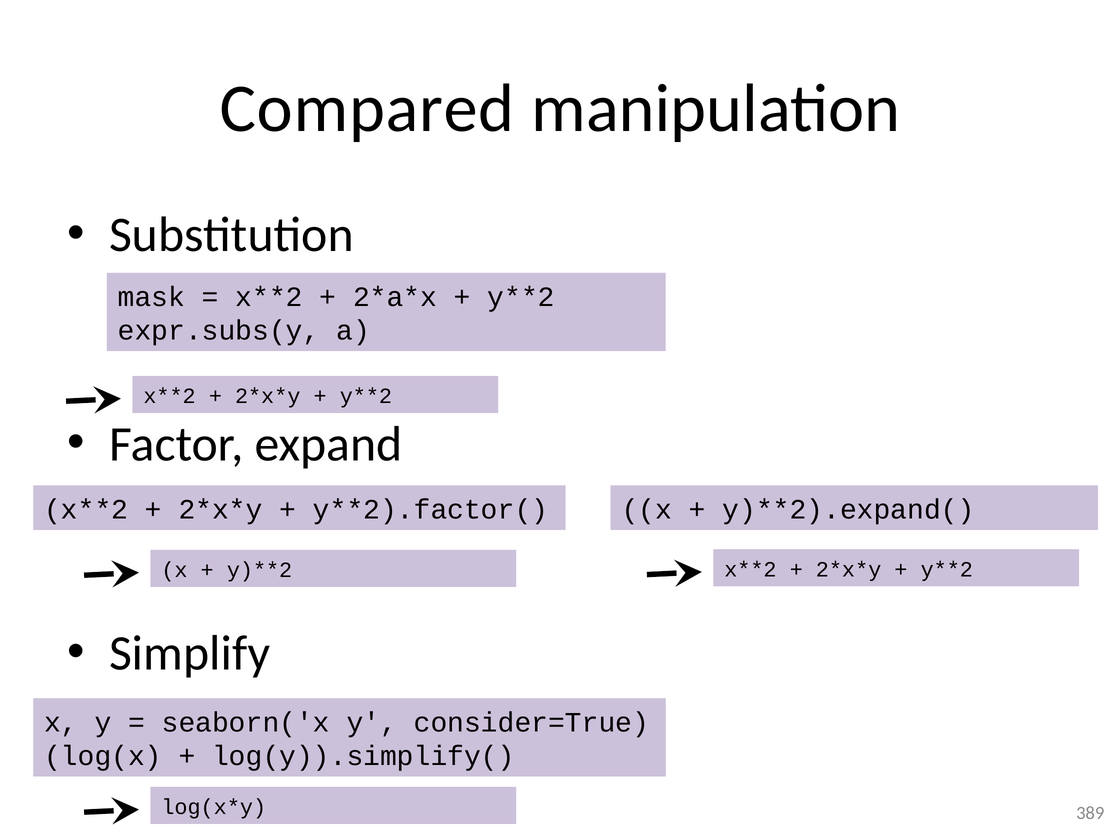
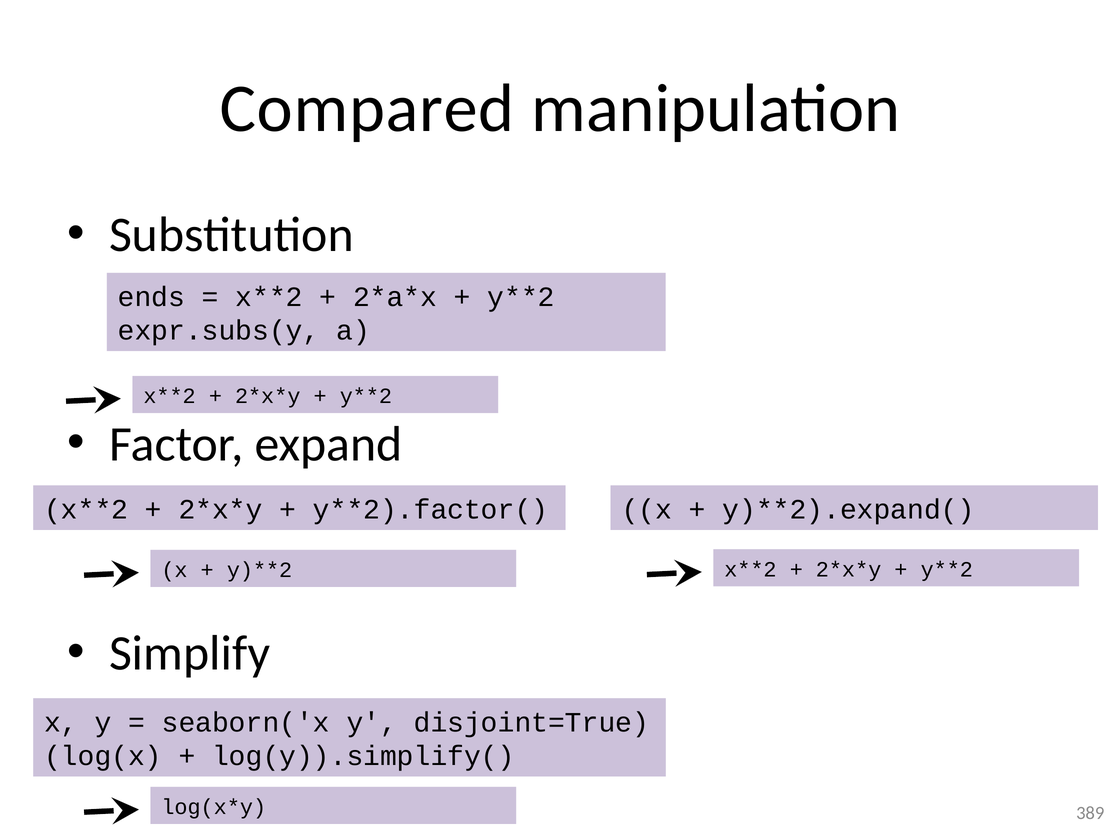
mask: mask -> ends (151, 297)
consider=True: consider=True -> disjoint=True (531, 723)
